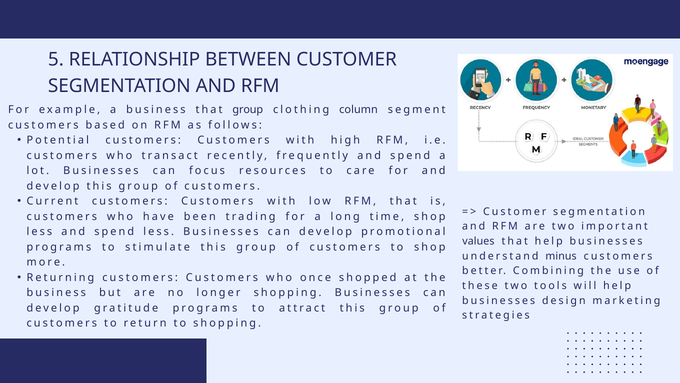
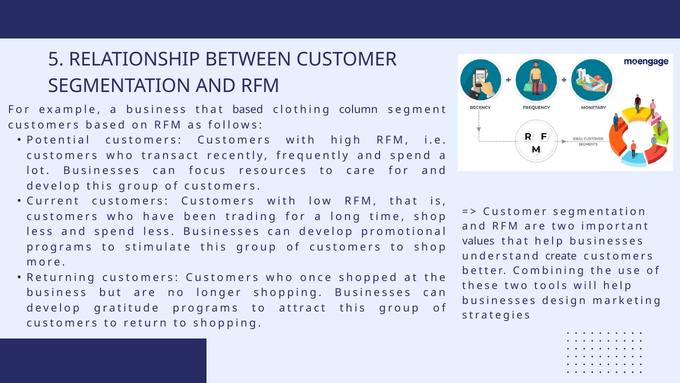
that group: group -> based (248, 110)
minus: minus -> create (561, 256)
